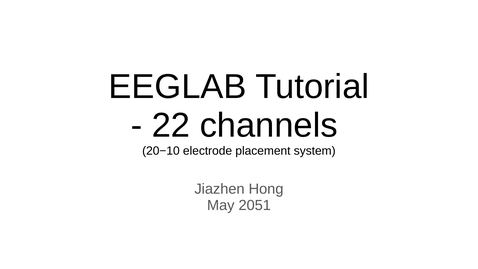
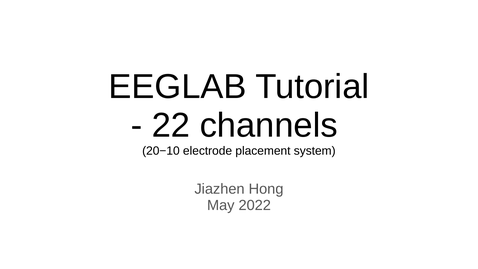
2051: 2051 -> 2022 (255, 205)
